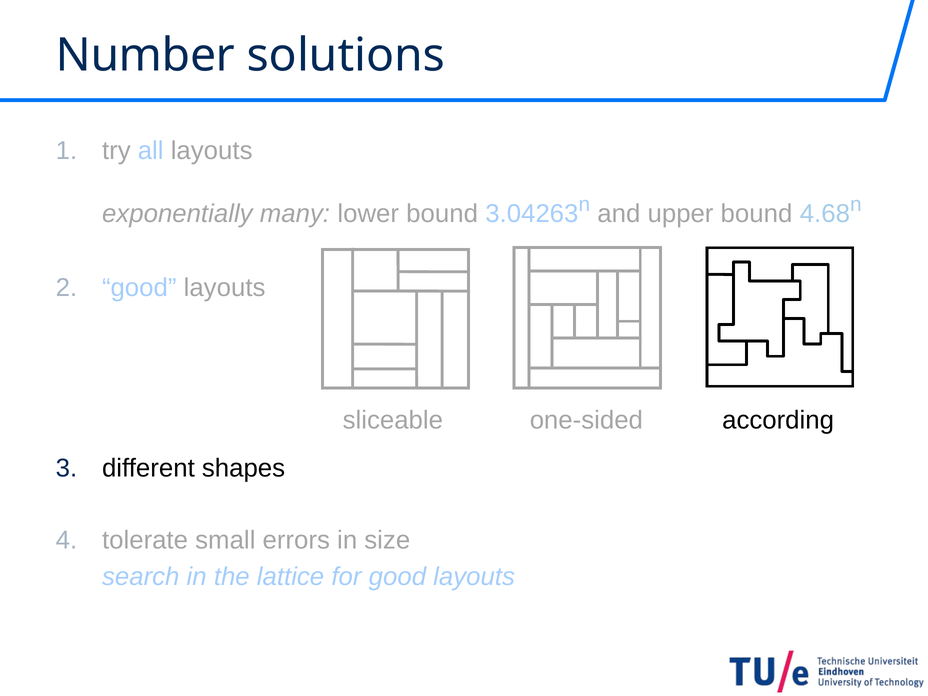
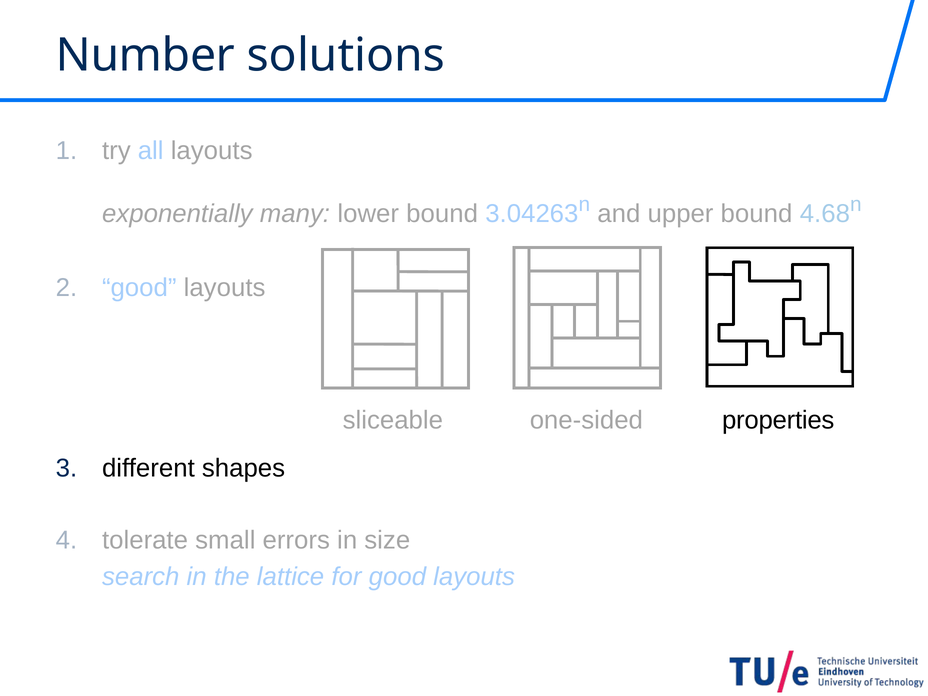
according: according -> properties (778, 420)
